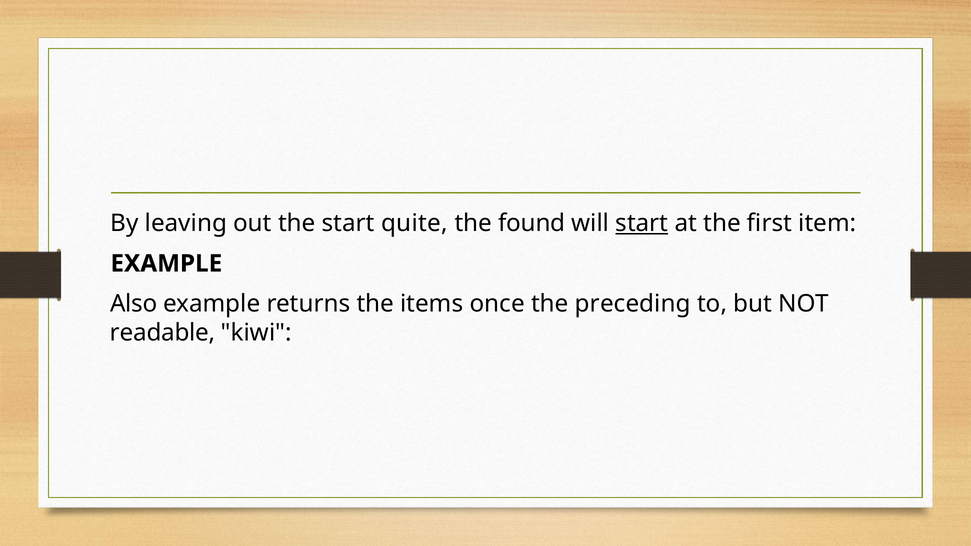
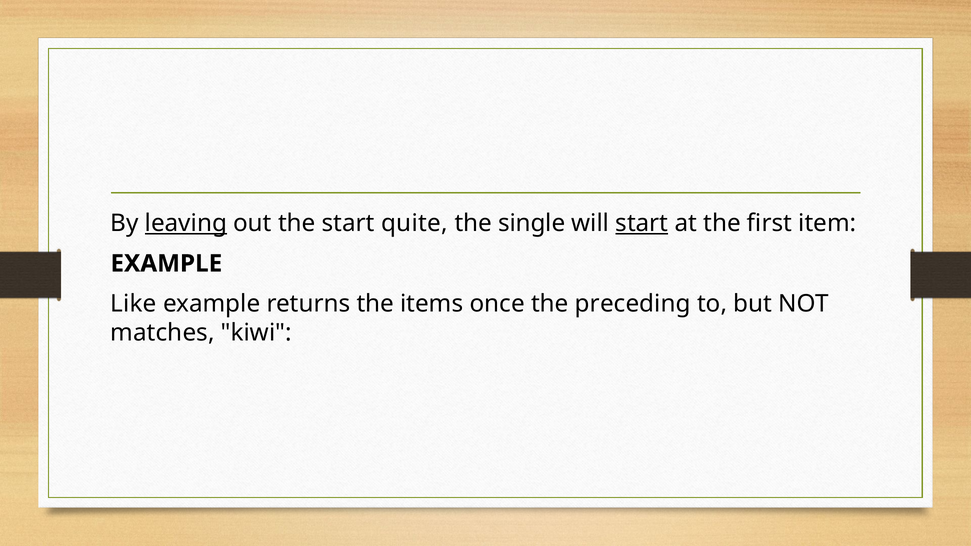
leaving underline: none -> present (186, 224)
found: found -> single (532, 224)
Also: Also -> Like (134, 304)
readable: readable -> matches (162, 333)
